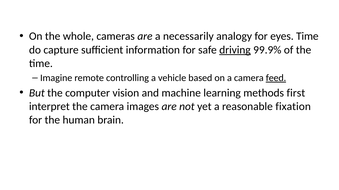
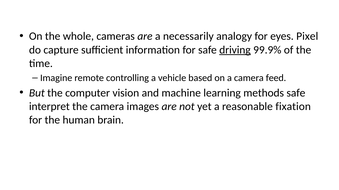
eyes Time: Time -> Pixel (307, 36)
feed underline: present -> none (276, 78)
methods first: first -> safe (296, 93)
